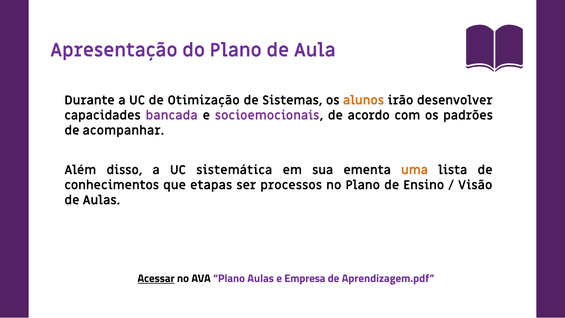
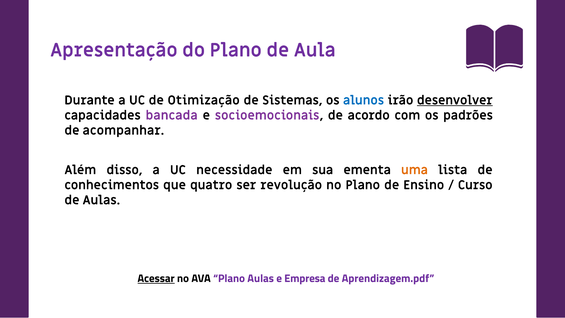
alunos colour: orange -> blue (364, 100)
desenvolver underline: none -> present (455, 100)
sistemática: sistemática -> necessidade (234, 170)
etapas: etapas -> quatro (211, 185)
processos: processos -> revolução (291, 185)
Visão: Visão -> Curso (475, 185)
